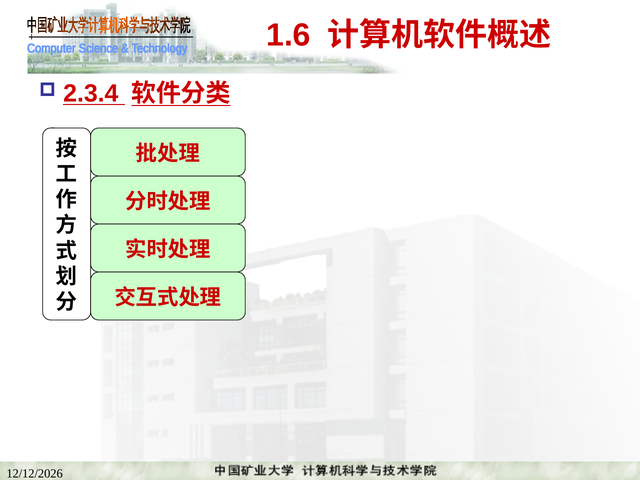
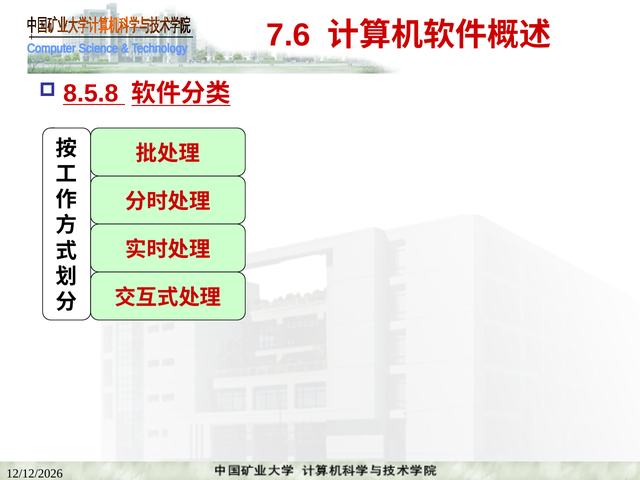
1.6: 1.6 -> 7.6 (288, 35)
2.3.4: 2.3.4 -> 8.5.8 (91, 94)
